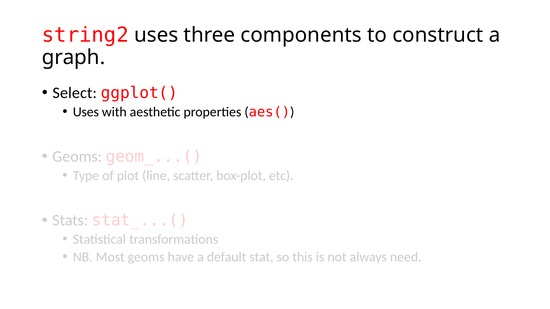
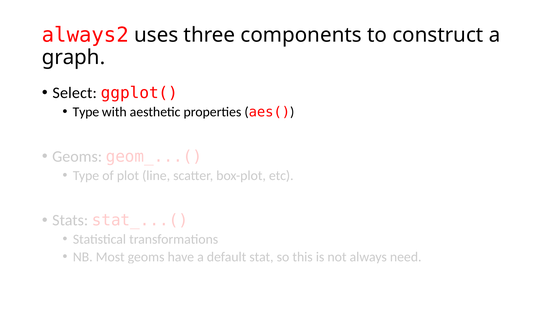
string2: string2 -> always2 (85, 35)
Uses: Uses -> Type (86, 112)
